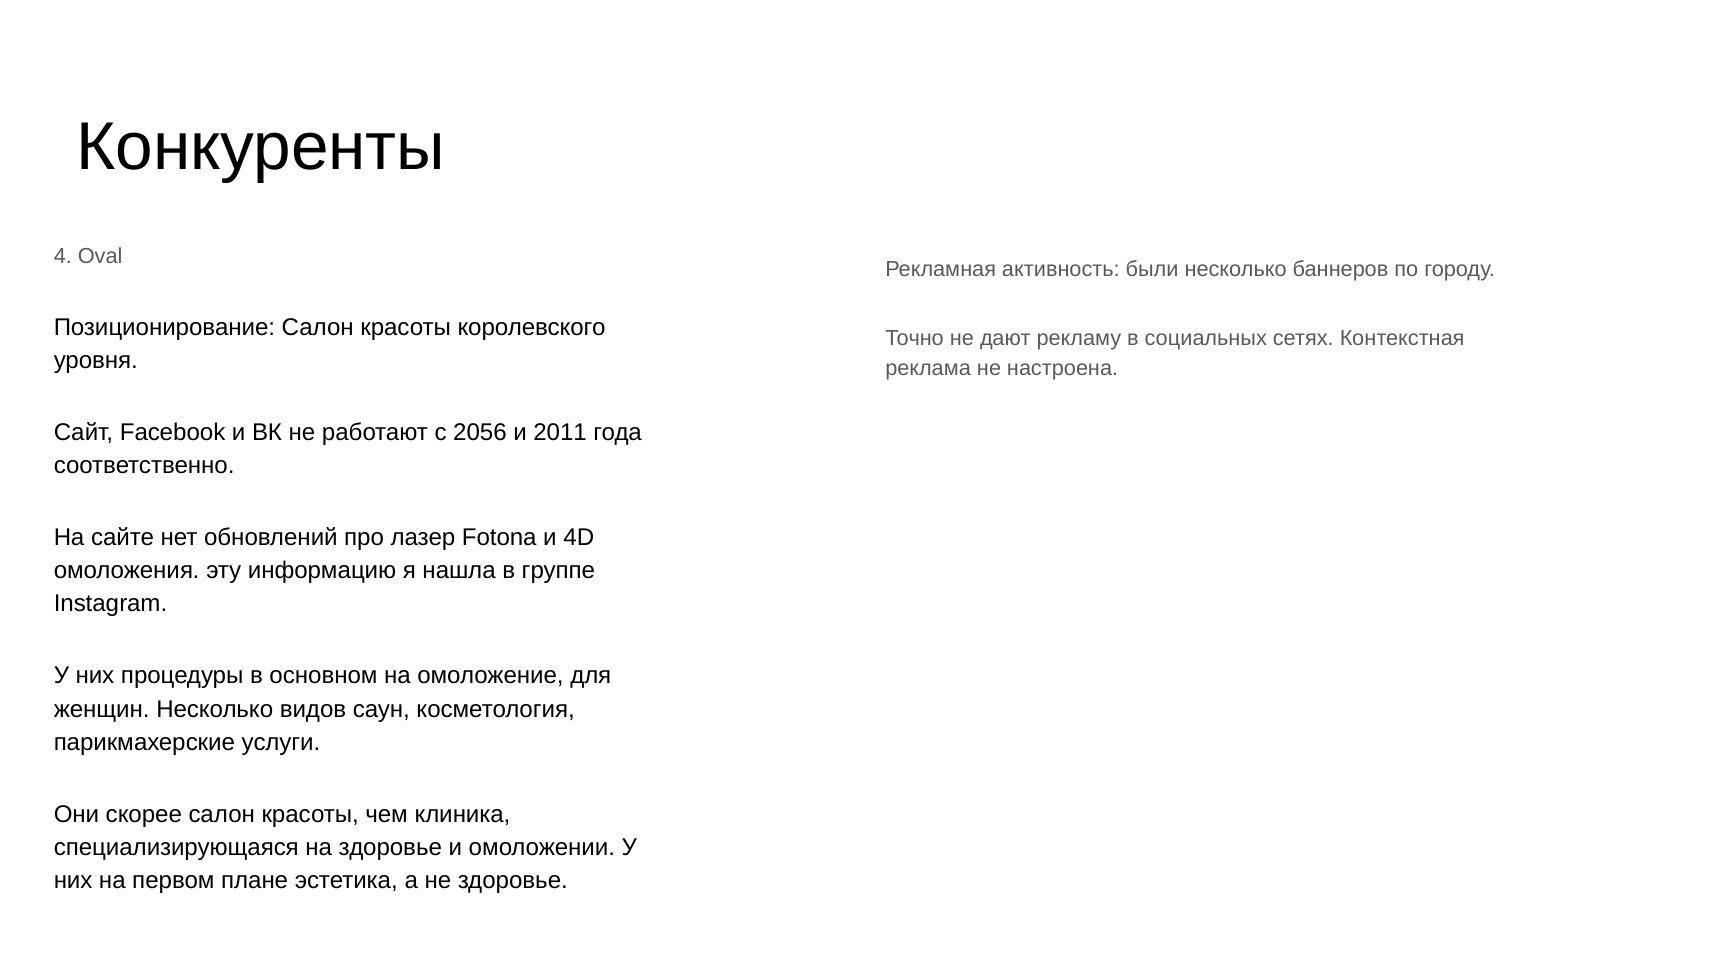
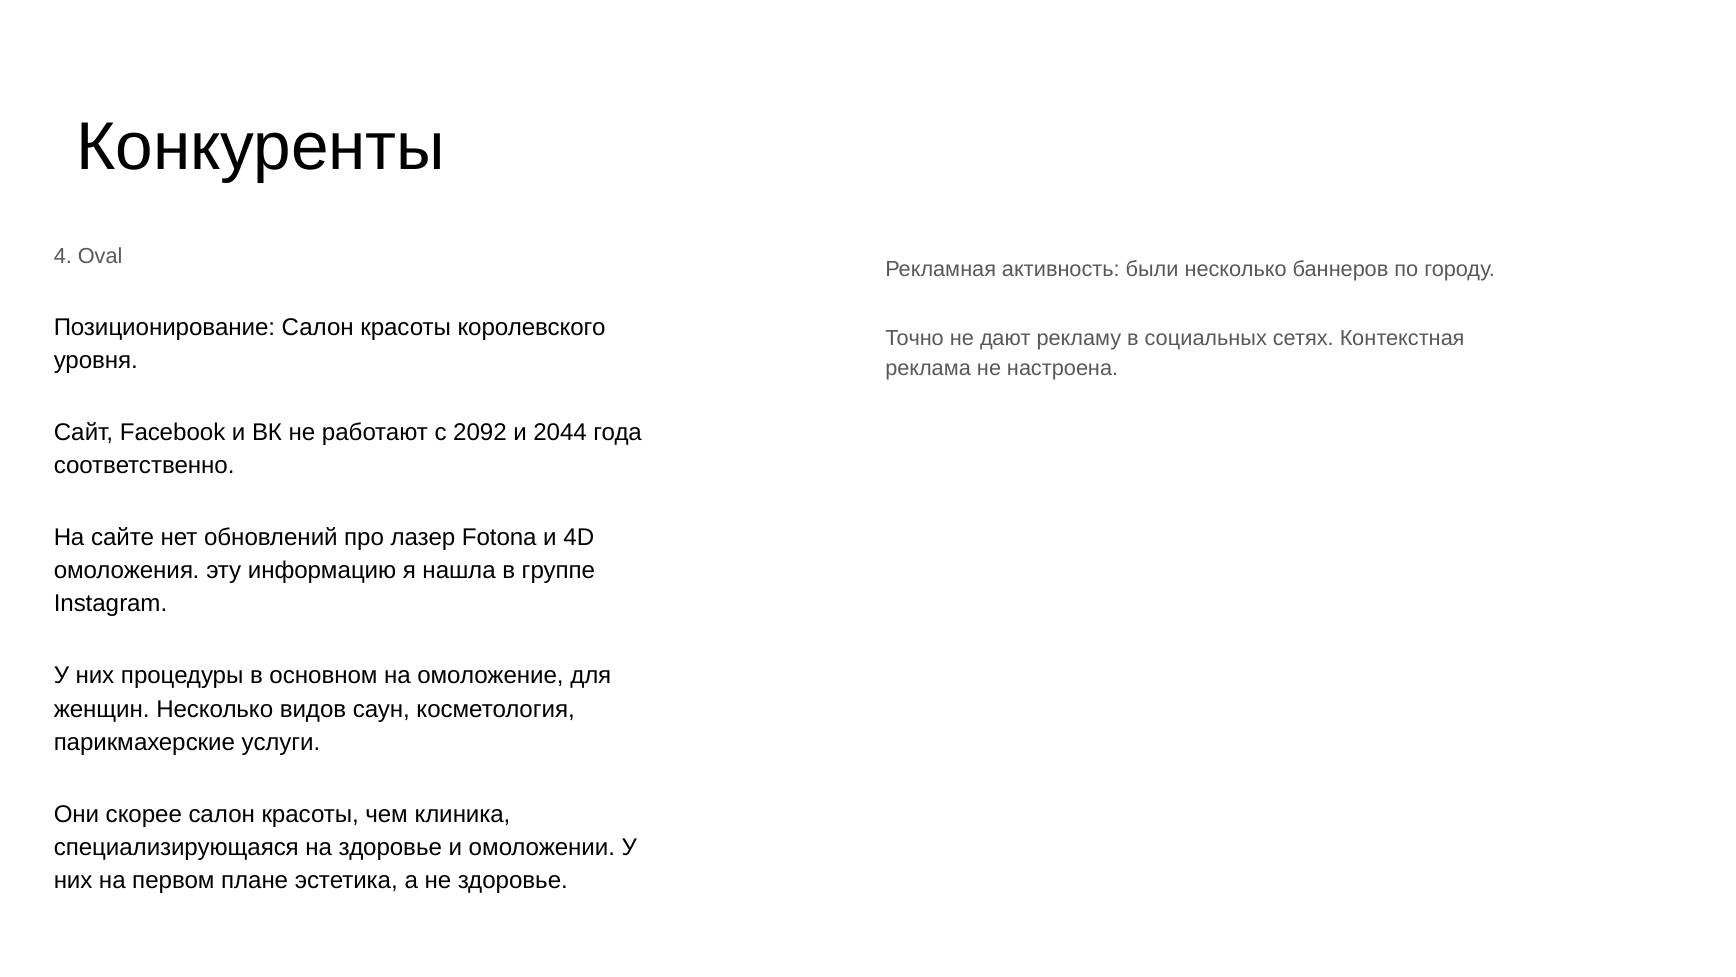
2056: 2056 -> 2092 (480, 432)
2011: 2011 -> 2044 (560, 432)
